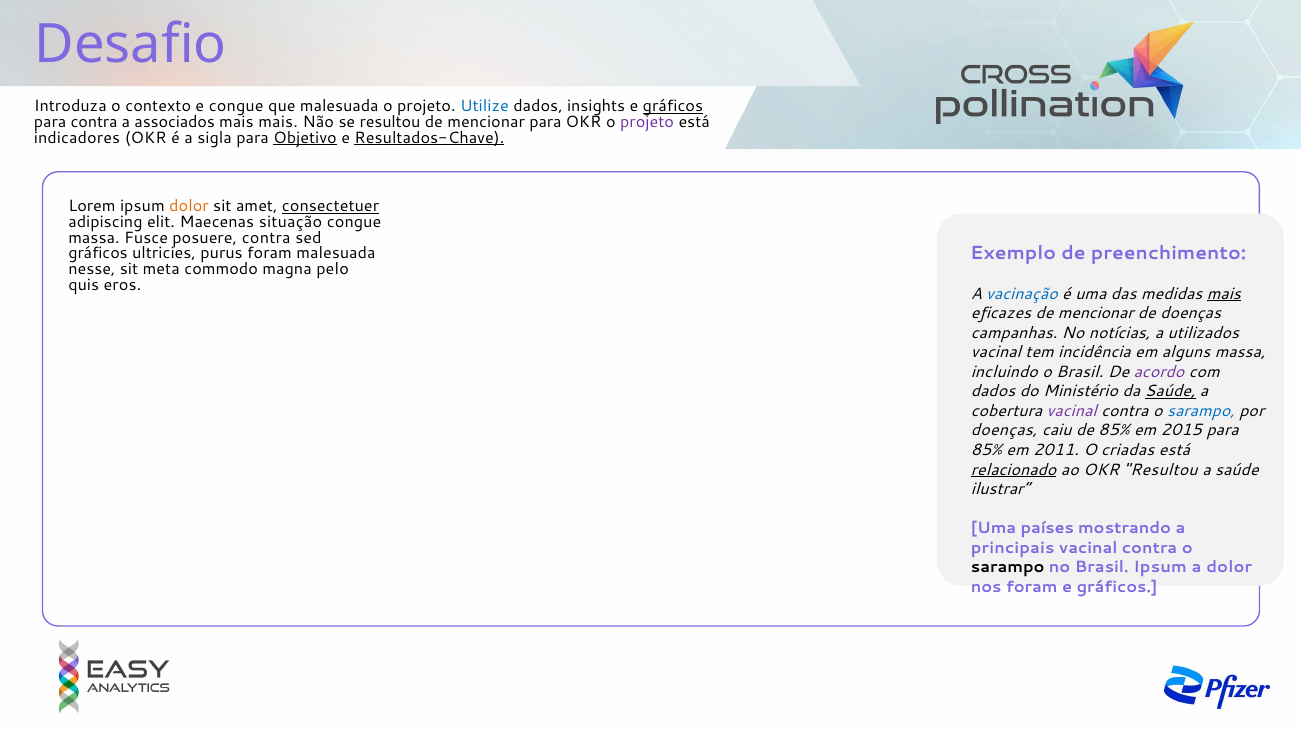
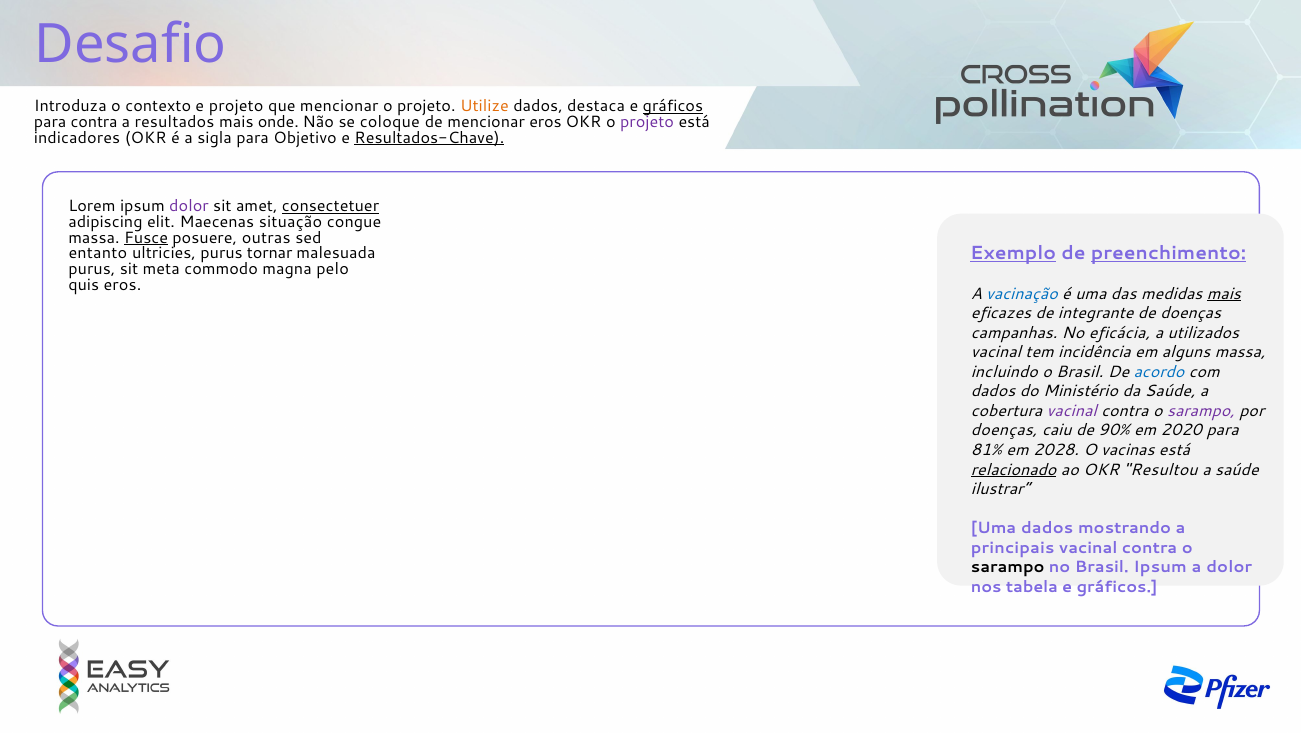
e congue: congue -> projeto (236, 106)
que malesuada: malesuada -> mencionar (339, 106)
Utilize colour: blue -> orange (484, 106)
insights: insights -> destaca (596, 106)
associados: associados -> resultados (175, 122)
mais mais: mais -> onde (278, 122)
se resultou: resultou -> coloque (390, 122)
mencionar para: para -> eros (545, 122)
Objetivo underline: present -> none (305, 138)
dolor colour: orange -> purple (189, 206)
Fusce underline: none -> present (146, 238)
posuere contra: contra -> outras (266, 238)
Exemplo underline: none -> present (1013, 253)
preenchimento underline: none -> present (1169, 253)
gráficos: gráficos -> entanto (98, 253)
purus foram: foram -> tornar (270, 253)
nesse: nesse -> purus (92, 269)
eficazes de mencionar: mencionar -> integrante (1096, 313)
notícias: notícias -> eficácia (1120, 333)
acordo colour: purple -> blue (1159, 372)
Saúde underline: present -> none (1170, 391)
sarampo colour: blue -> purple (1201, 411)
de 85%: 85% -> 90% (1114, 430)
2015: 2015 -> 2020 (1181, 430)
85%: 85% -> 81% (986, 450)
2011: 2011 -> 2028 (1056, 450)
criadas: criadas -> vacinas (1128, 450)
Uma países: países -> dados (1047, 528)
nos foram: foram -> tabela (1032, 586)
